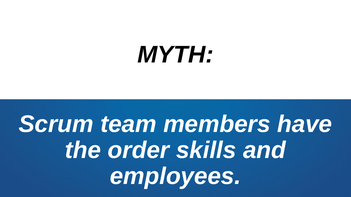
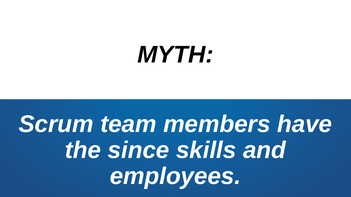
order: order -> since (139, 150)
